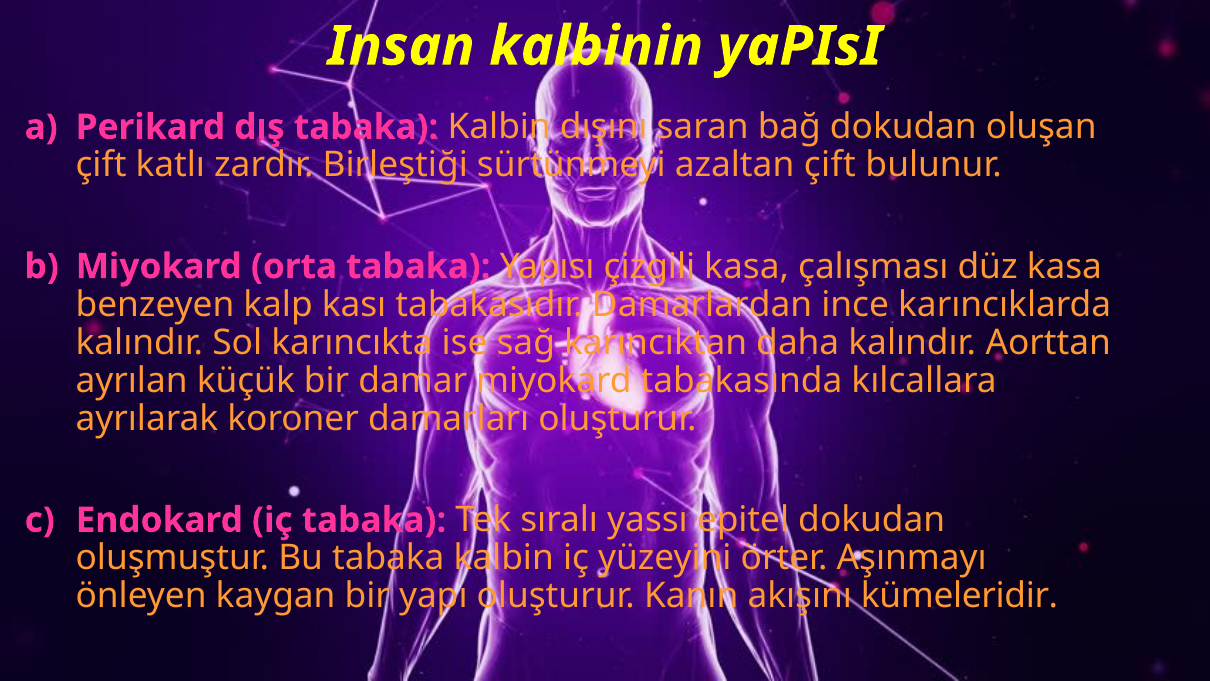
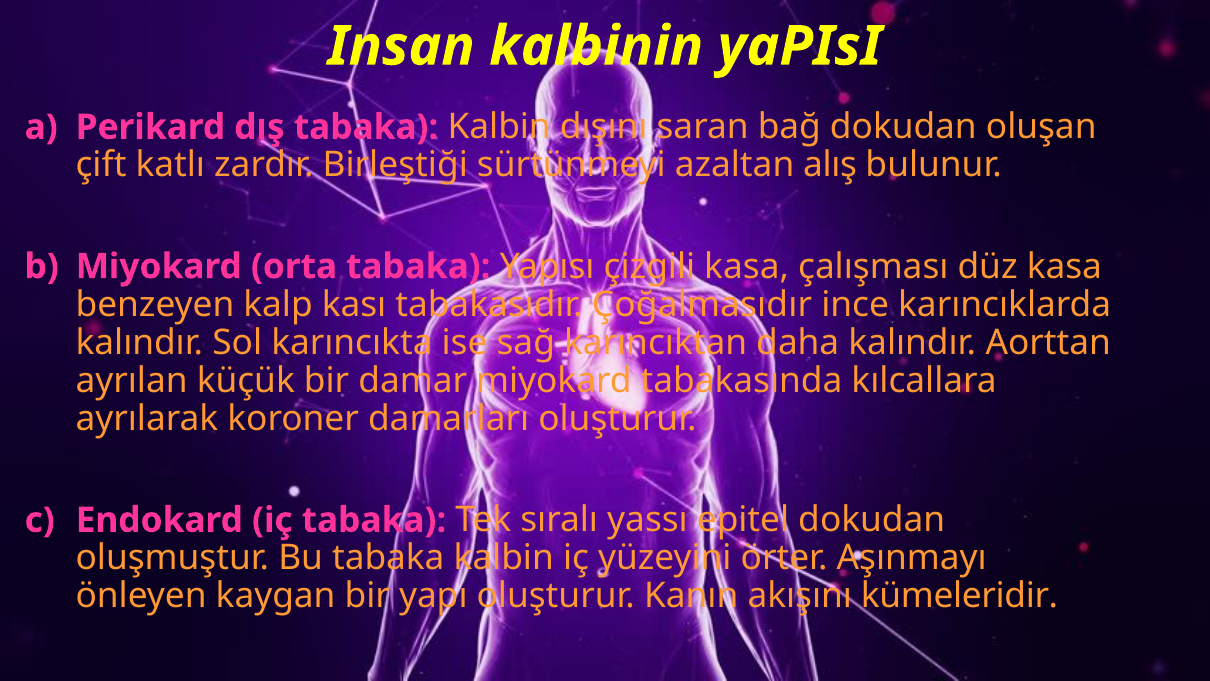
azaltan çift: çift -> alış (830, 165)
Damarlardan: Damarlardan -> Çoğalmasıdır (702, 304)
